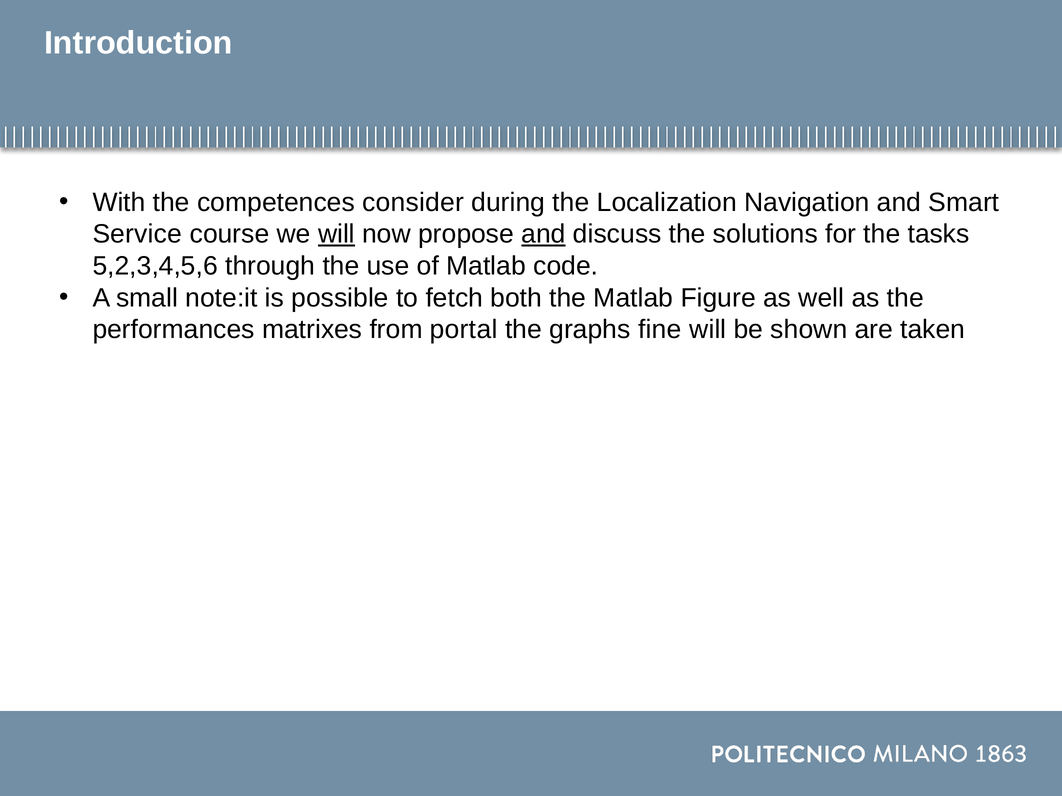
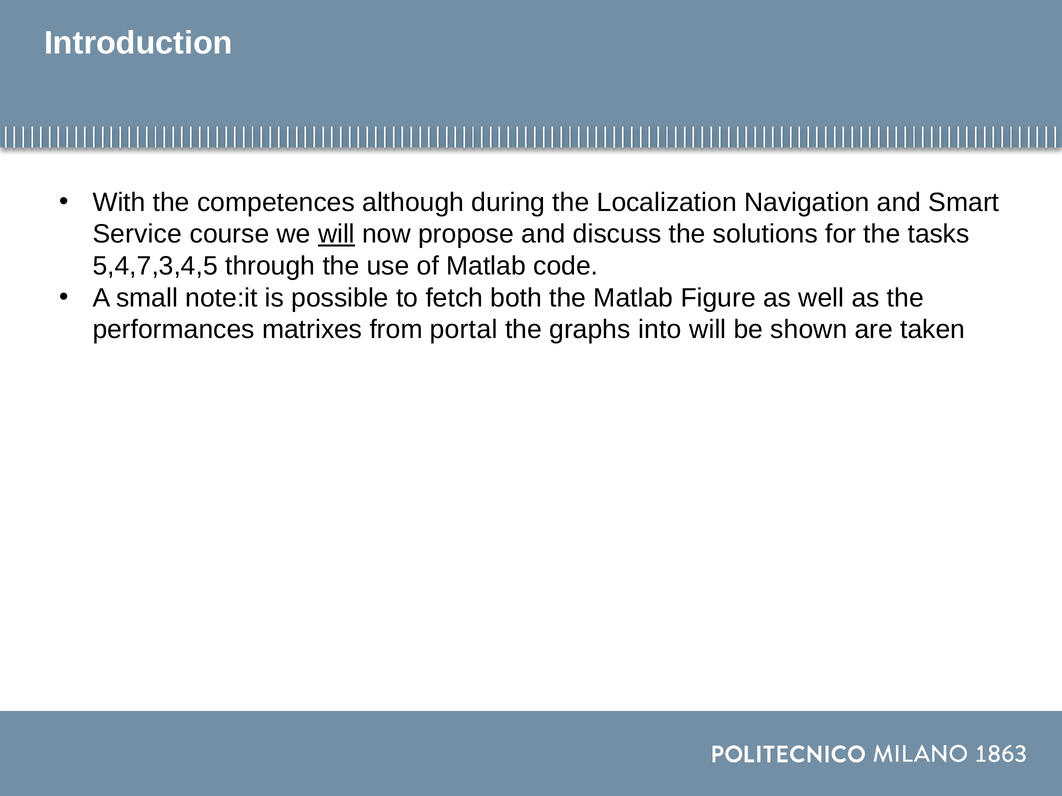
consider: consider -> although (413, 202)
and underline: present -> none (544, 234)
5,2,3,4,5,6: 5,2,3,4,5,6 -> 5,4,7,3,4,5 (155, 266)
fine: fine -> into (660, 330)
